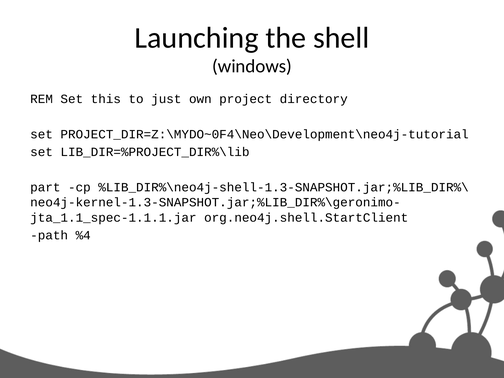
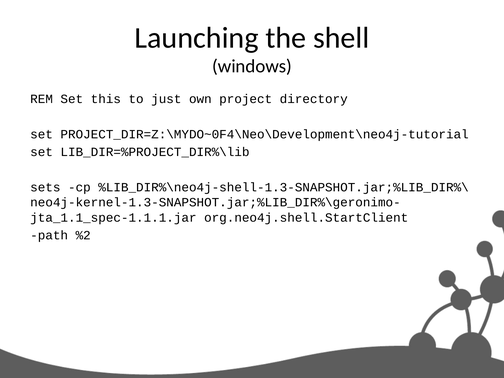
part: part -> sets (45, 187)
%4: %4 -> %2 (83, 235)
